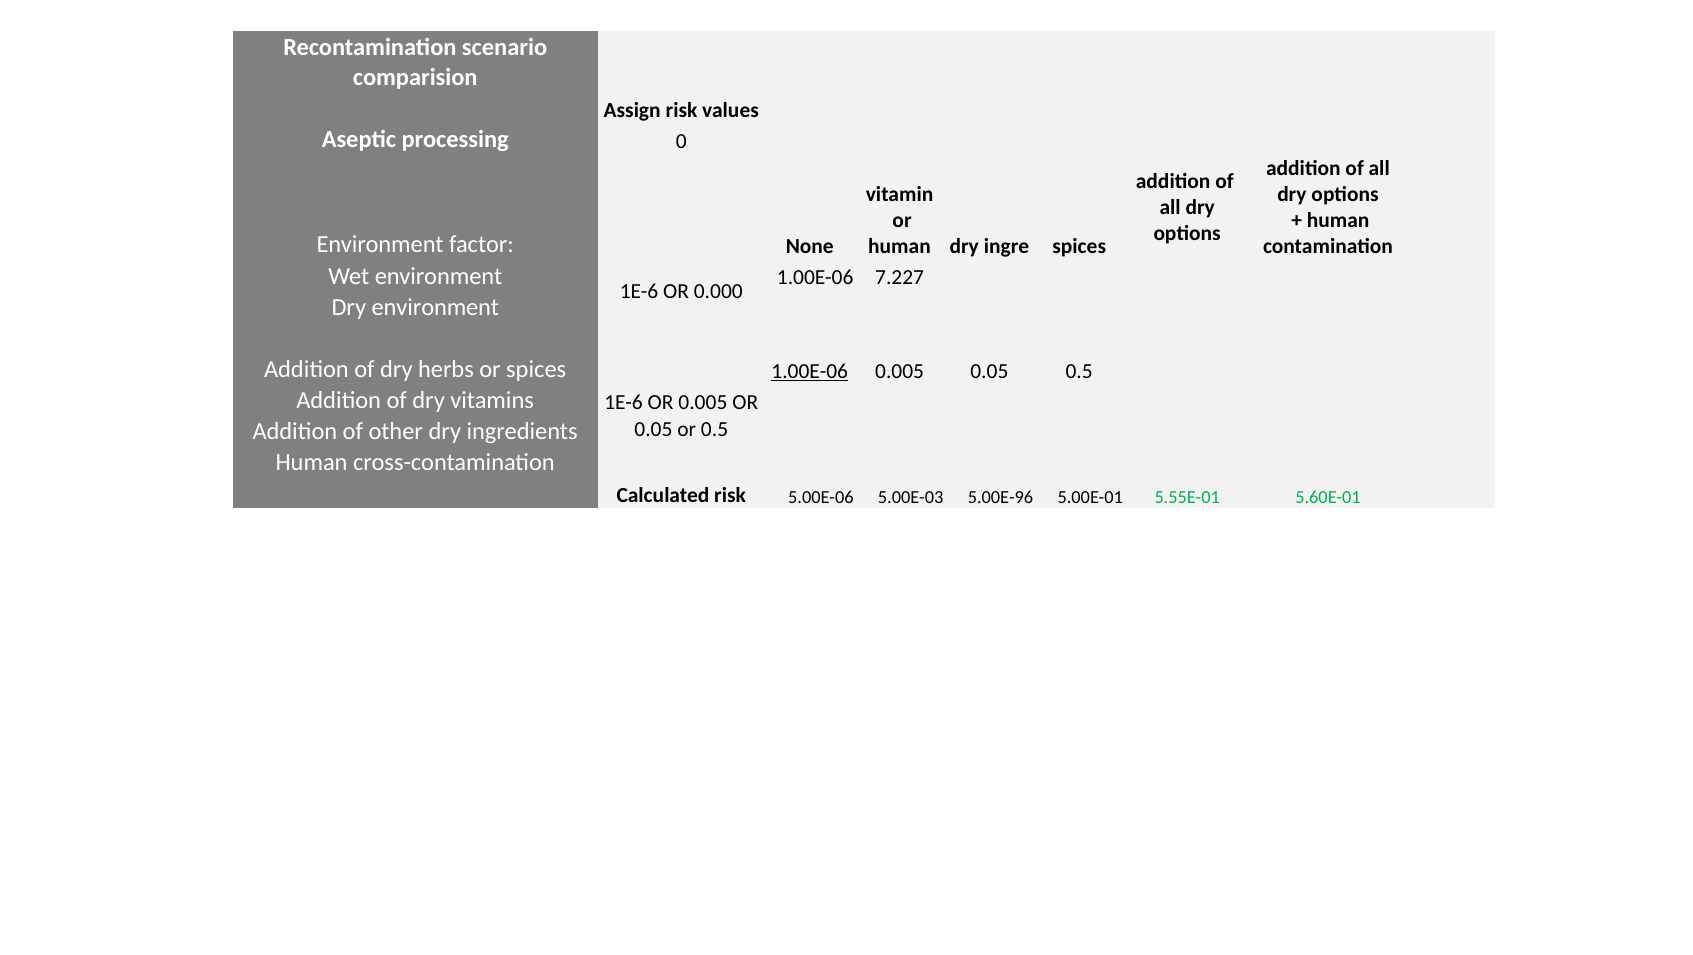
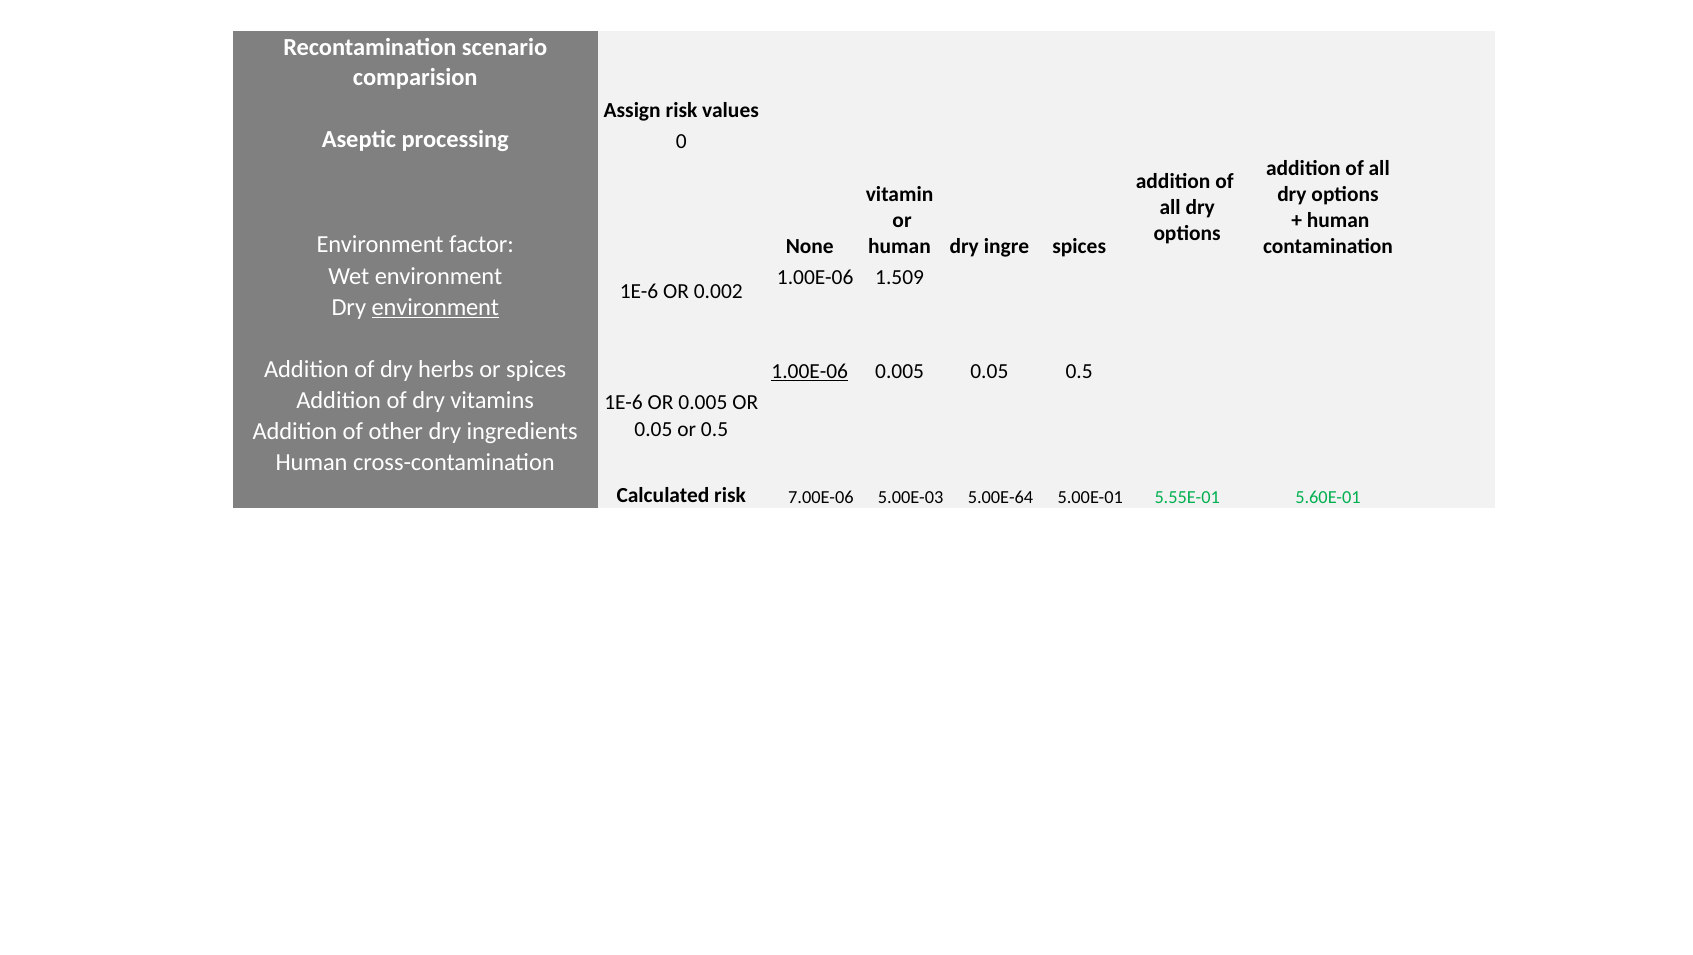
7.227: 7.227 -> 1.509 (900, 278)
0.000: 0.000 -> 0.002 (718, 291)
environment underline: none -> present (435, 307)
5.00E-06: 5.00E-06 -> 7.00E-06 (821, 497)
5.00E-96: 5.00E-96 -> 5.00E-64 (1001, 497)
